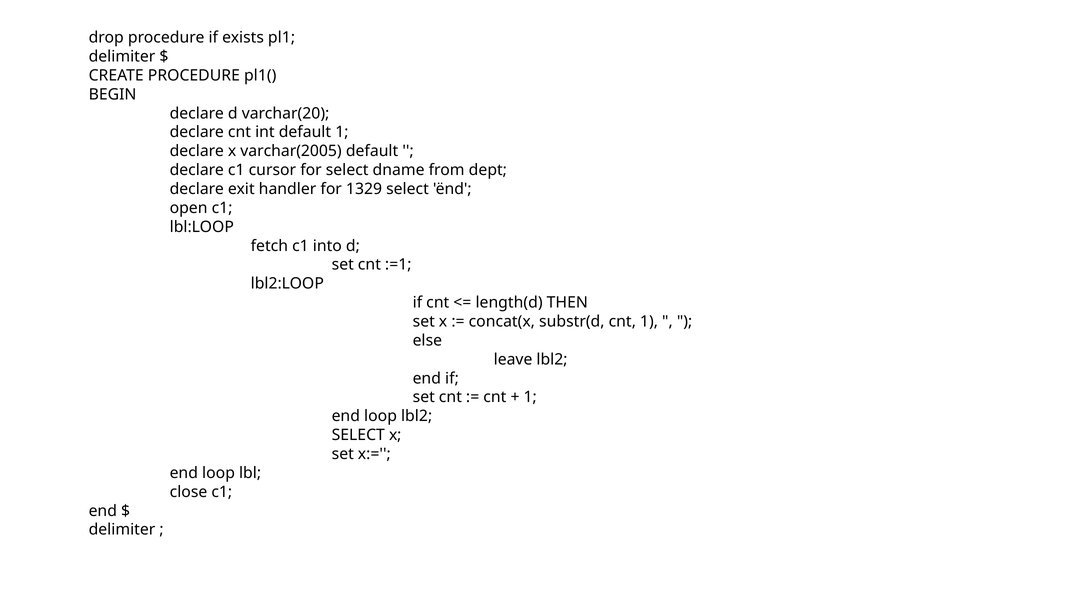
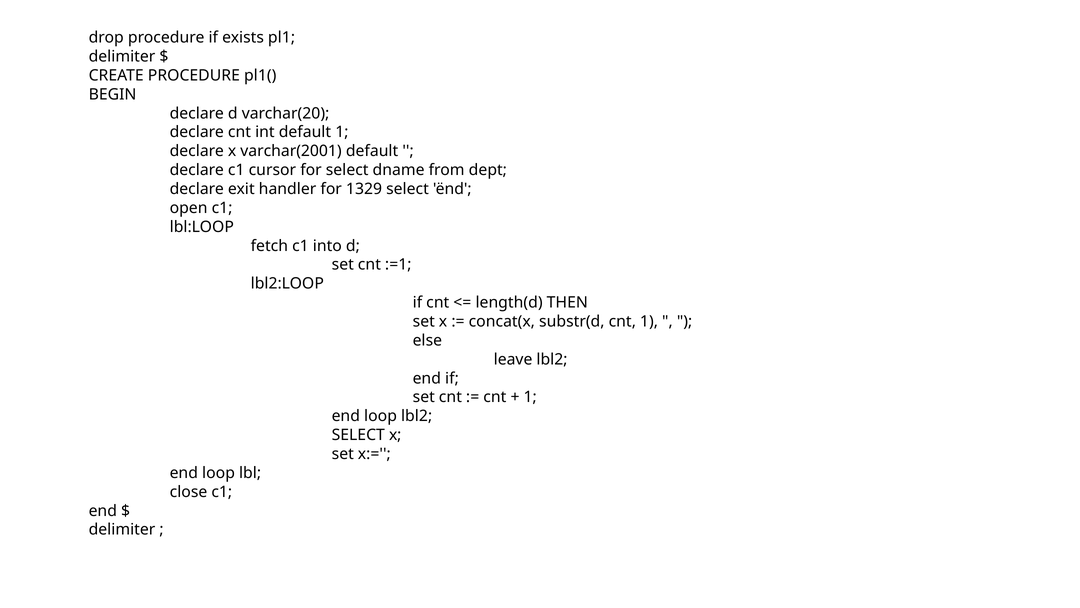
varchar(2005: varchar(2005 -> varchar(2001 (291, 151)
